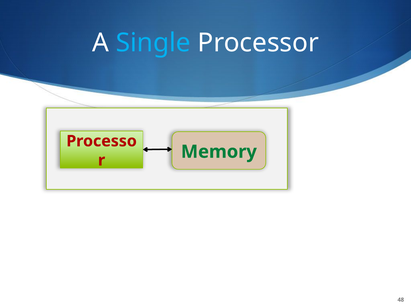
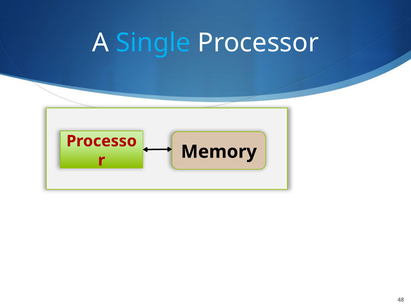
Memory colour: green -> black (219, 152)
